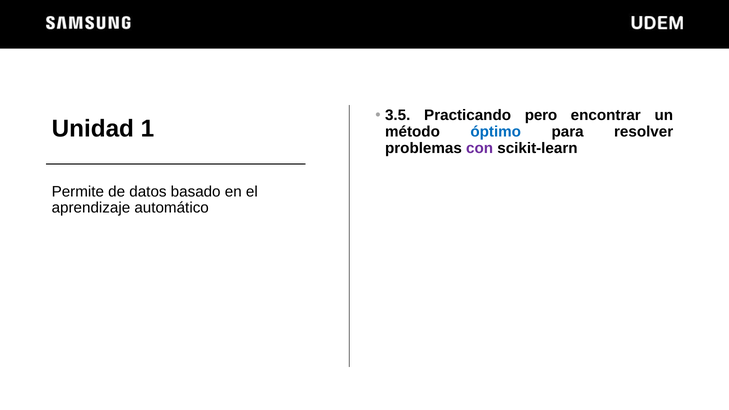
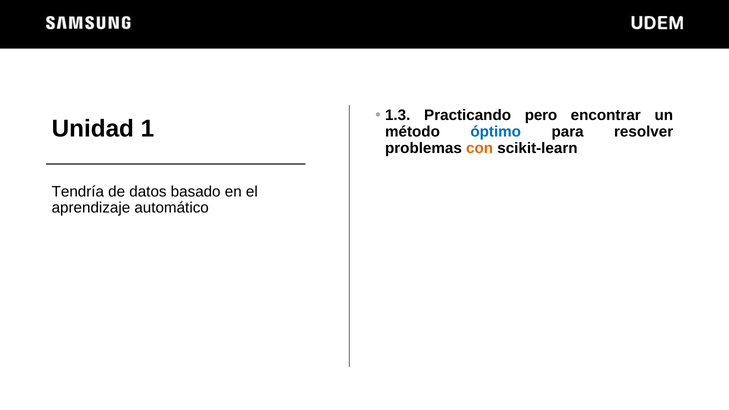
3.5: 3.5 -> 1.3 (398, 115)
con colour: purple -> orange (480, 148)
Permite: Permite -> Tendría (78, 192)
